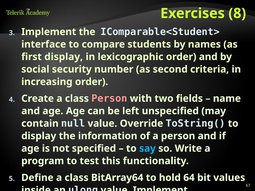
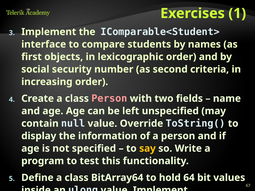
8: 8 -> 1 (237, 13)
first display: display -> objects (64, 57)
say colour: light blue -> yellow (147, 149)
